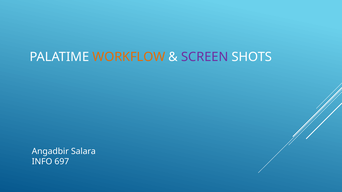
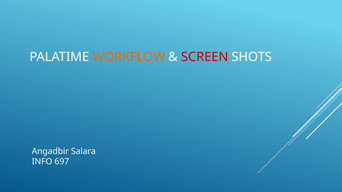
SCREEN colour: purple -> red (205, 57)
